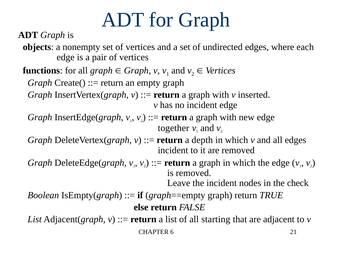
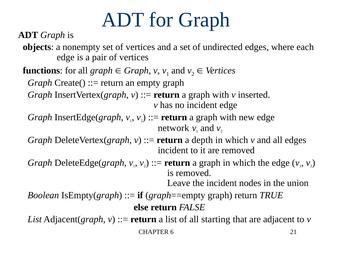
together: together -> network (173, 128)
check: check -> union (298, 183)
